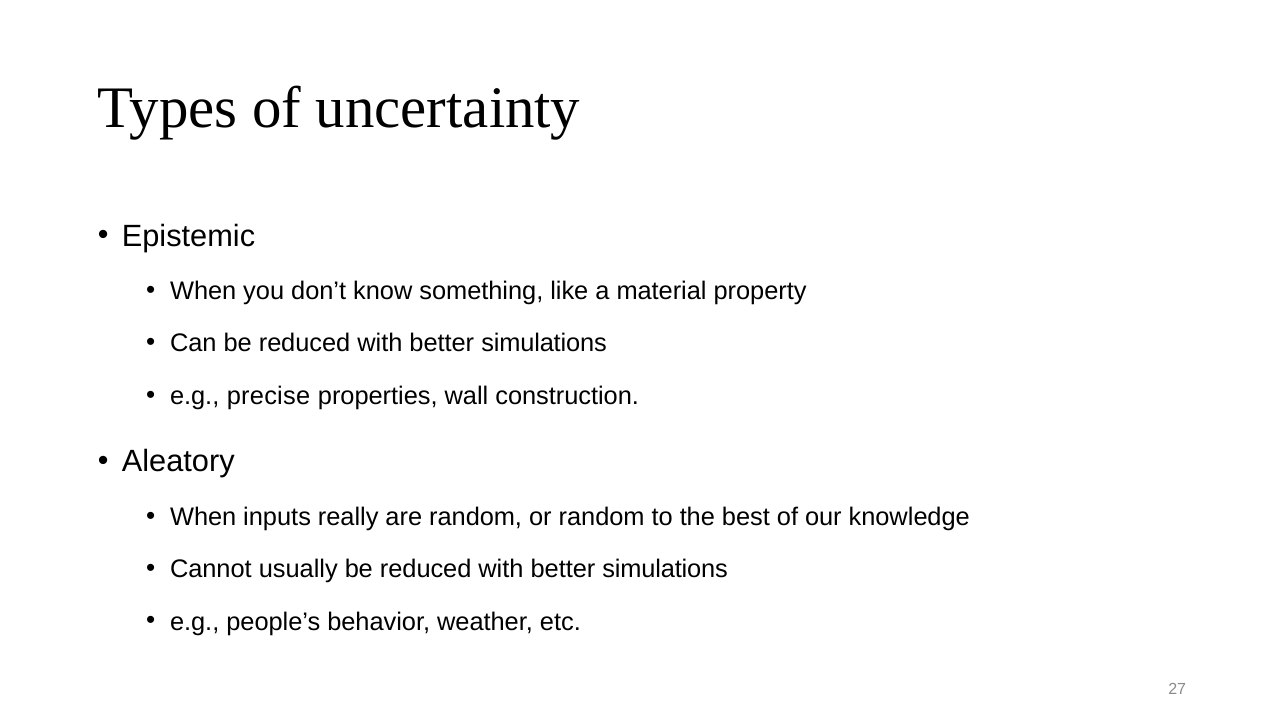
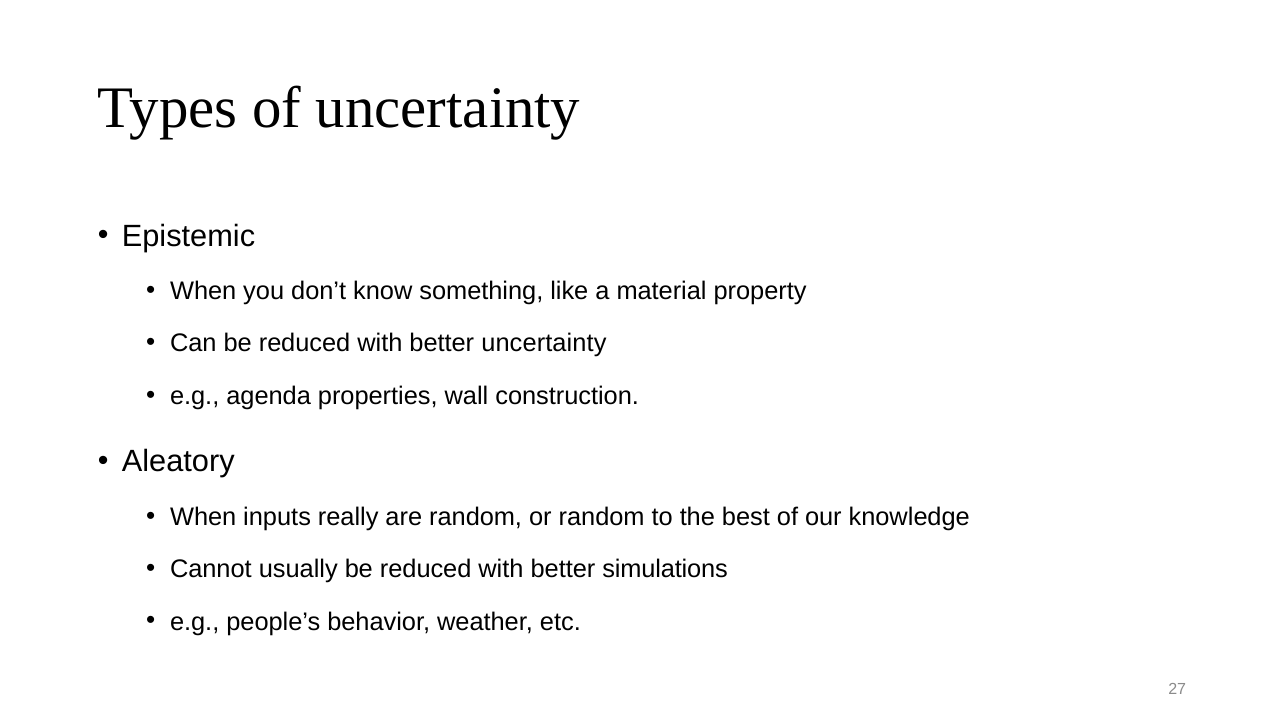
simulations: simulations -> uncertainty (544, 344)
precise: precise -> agenda (269, 396)
